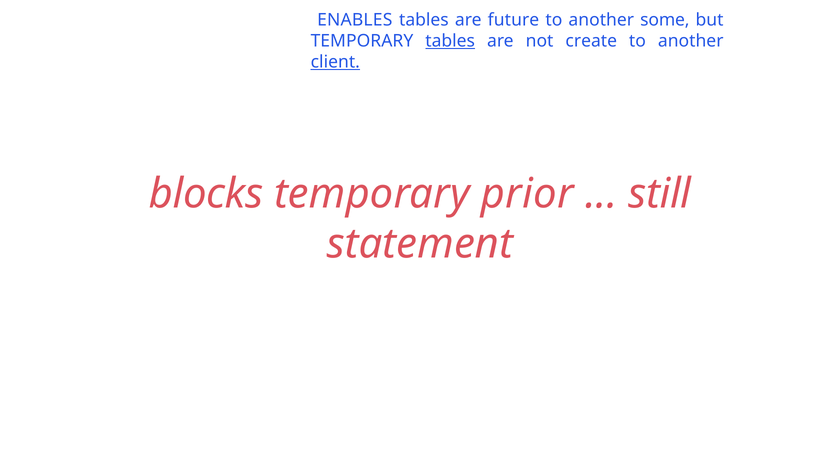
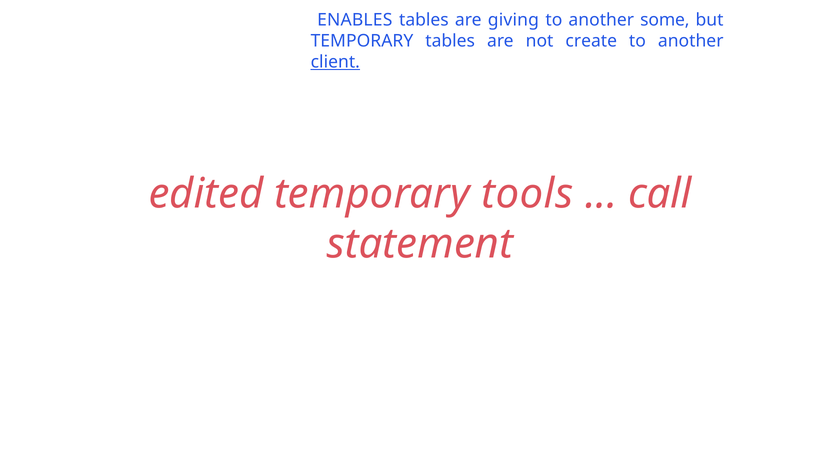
future: future -> giving (513, 20)
tables underline: present -> none (450, 41)
blocks: blocks -> edited (206, 194)
prior: prior -> tools (527, 194)
still: still -> call (660, 194)
